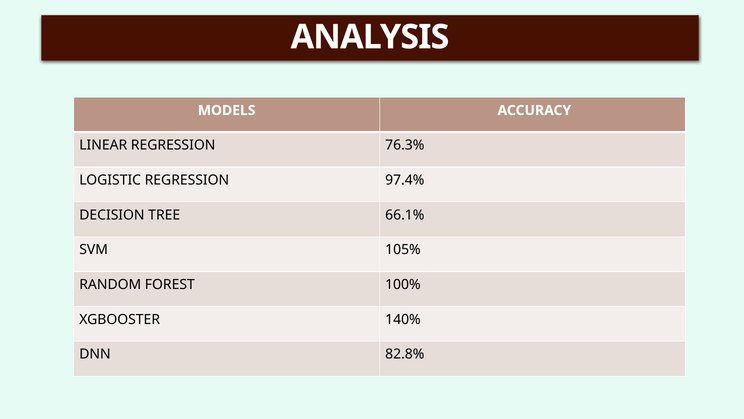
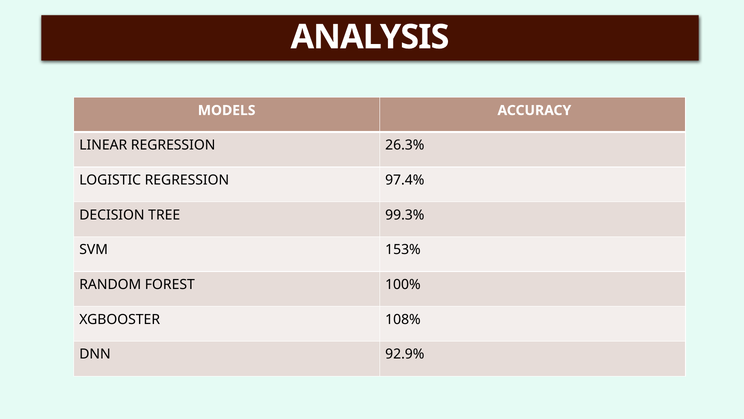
76.3%: 76.3% -> 26.3% (405, 145)
66.1%: 66.1% -> 99.3% (405, 215)
105%: 105% -> 153% (403, 250)
140%: 140% -> 108% (403, 319)
82.8%: 82.8% -> 92.9% (405, 354)
